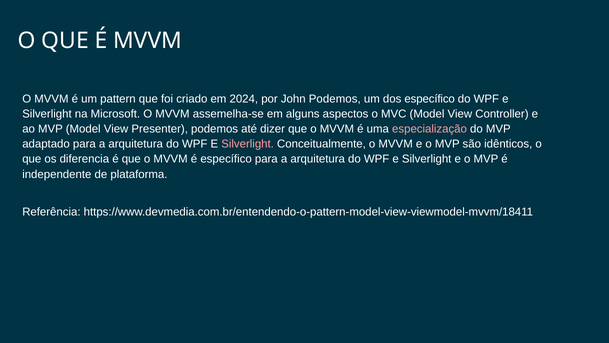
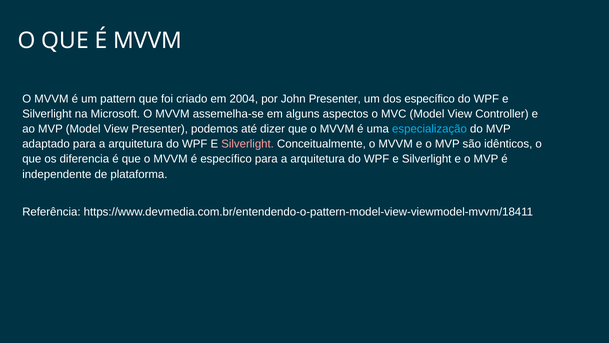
2024: 2024 -> 2004 (244, 99)
John Podemos: Podemos -> Presenter (335, 99)
especialização colour: pink -> light blue (430, 129)
